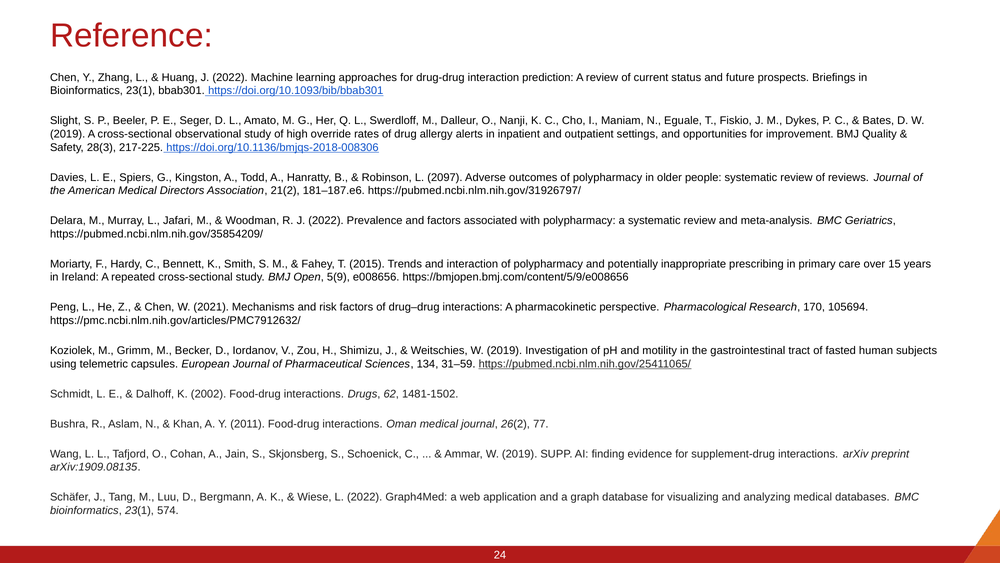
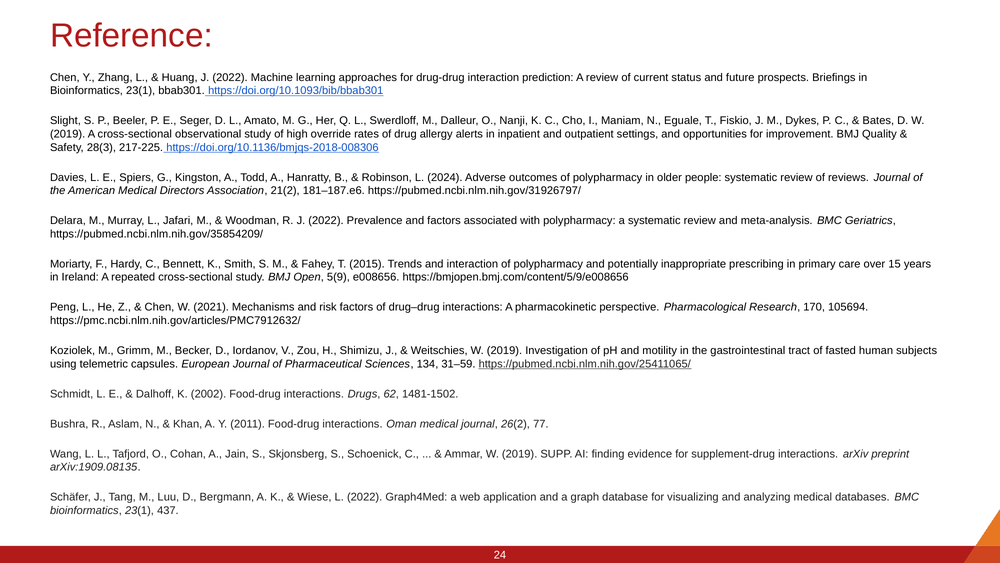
2097: 2097 -> 2024 (445, 177)
574: 574 -> 437 (168, 510)
